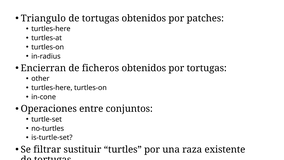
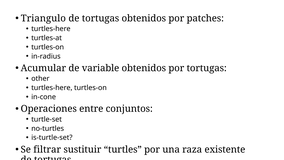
Encierran: Encierran -> Acumular (43, 68)
ficheros: ficheros -> variable (101, 68)
